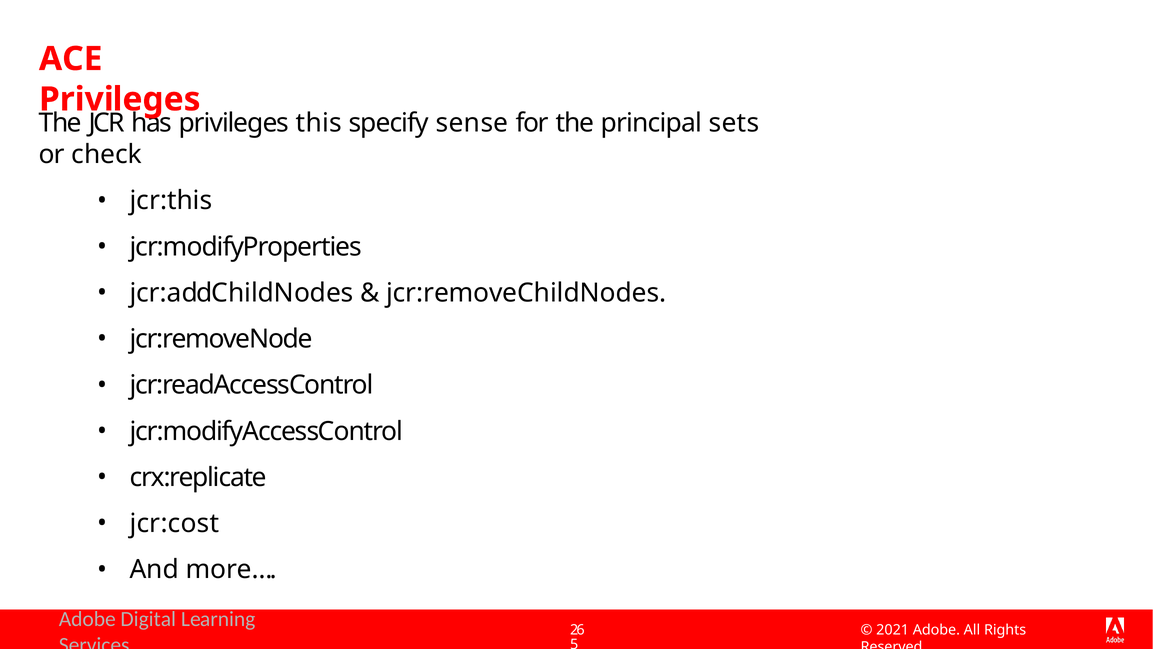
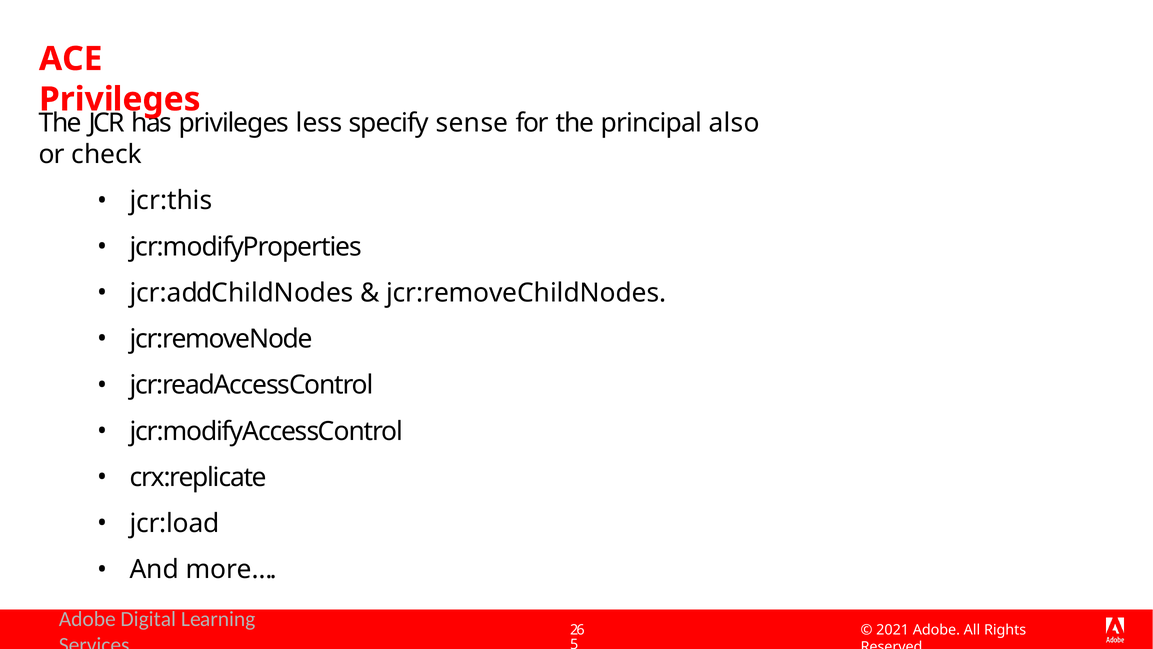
this: this -> less (319, 123)
sets: sets -> also (734, 123)
jcr:cost: jcr:cost -> jcr:load (175, 523)
